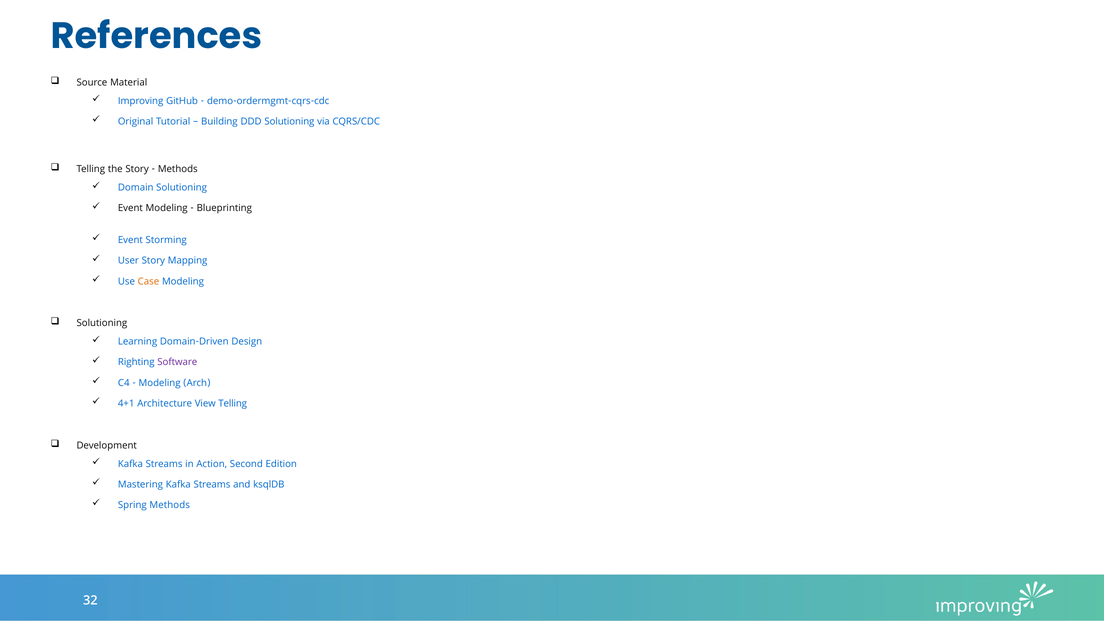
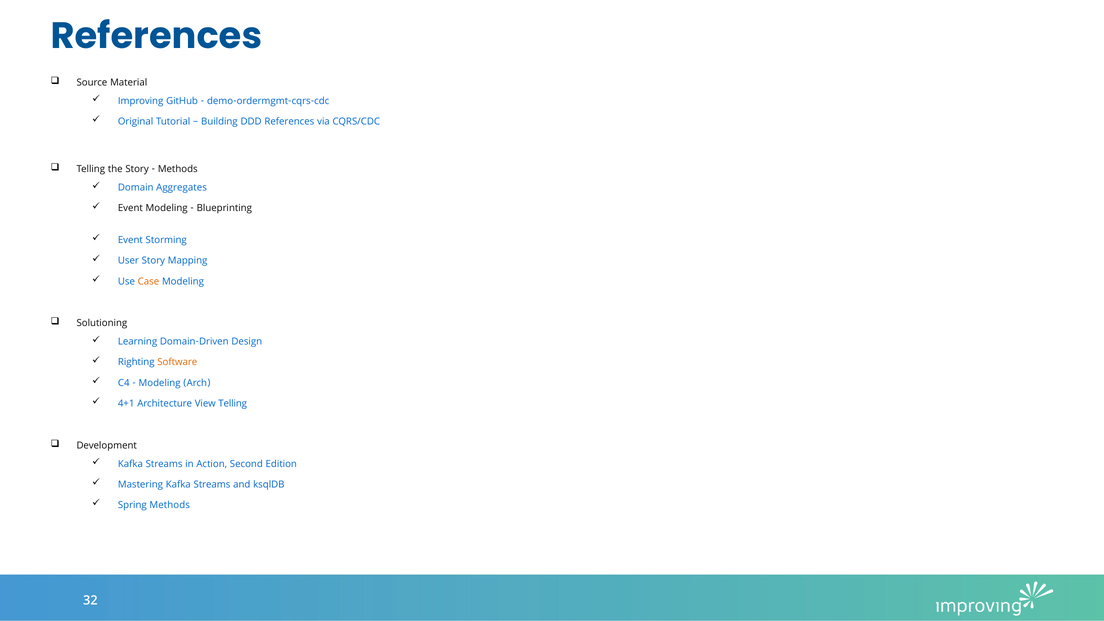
DDD Solutioning: Solutioning -> References (289, 121)
Domain Solutioning: Solutioning -> Aggregates (182, 187)
Software colour: purple -> orange (177, 362)
